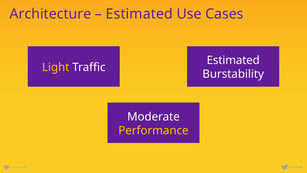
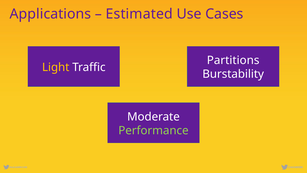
Architecture: Architecture -> Applications (50, 14)
Estimated: Estimated -> Partitions (233, 60)
Performance colour: yellow -> light green (153, 130)
